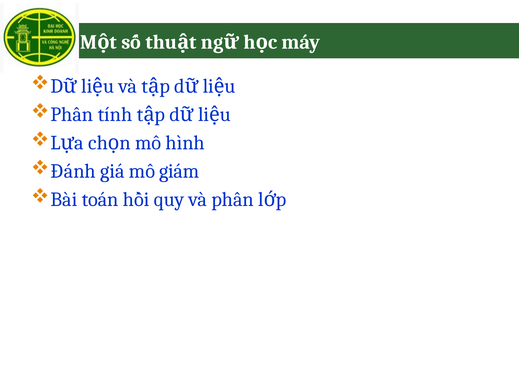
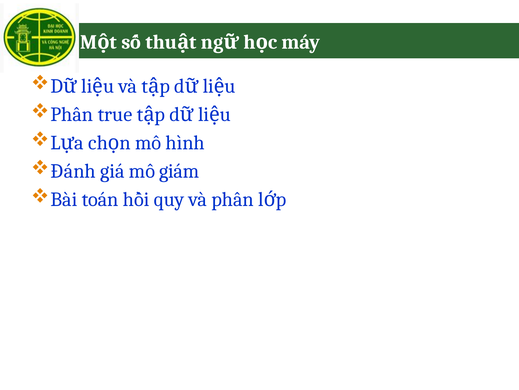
tính: tính -> true (115, 114)
